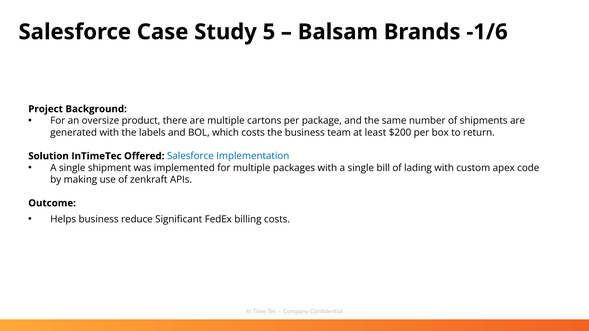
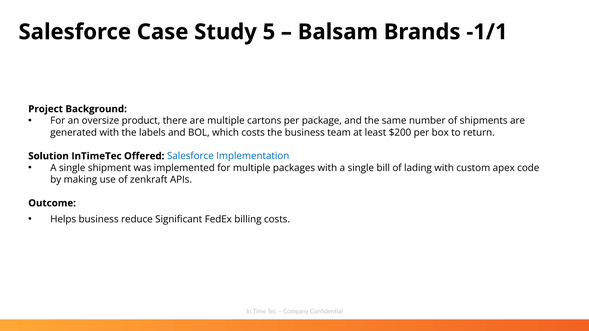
-1/6: -1/6 -> -1/1 (487, 32)
